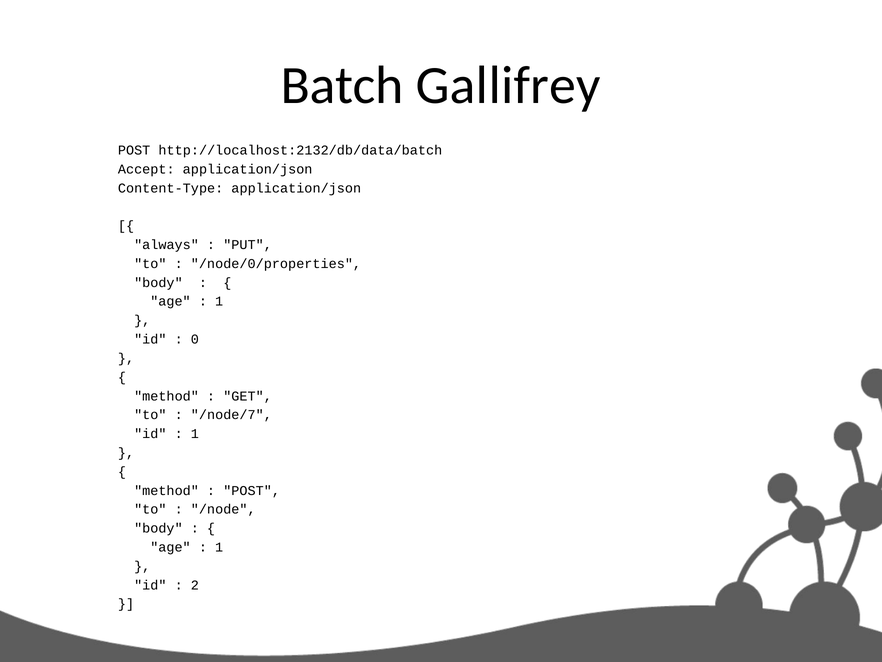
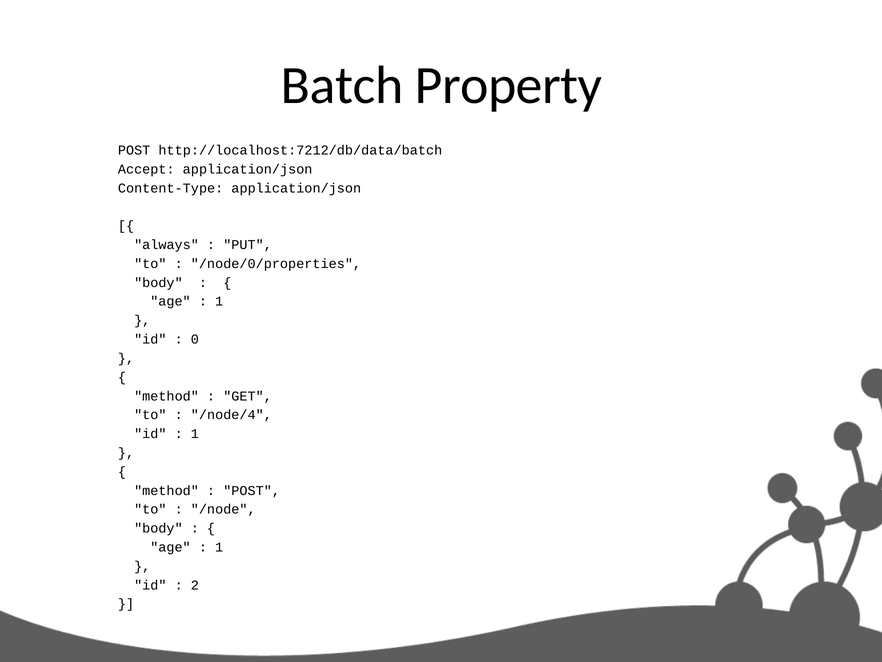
Gallifrey: Gallifrey -> Property (509, 85)
http://localhost:2132/db/data/batch: http://localhost:2132/db/data/batch -> http://localhost:7212/db/data/batch (300, 150)
/node/7: /node/7 -> /node/4 (231, 415)
